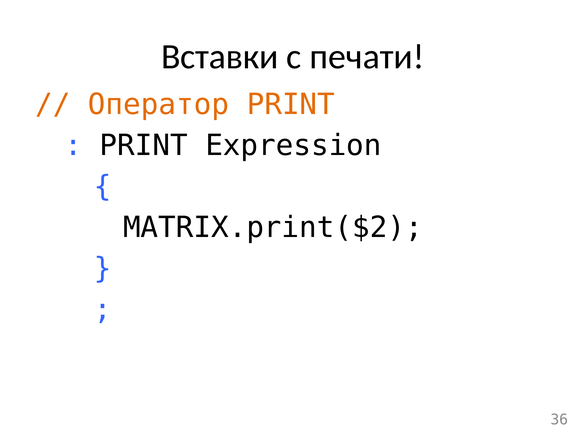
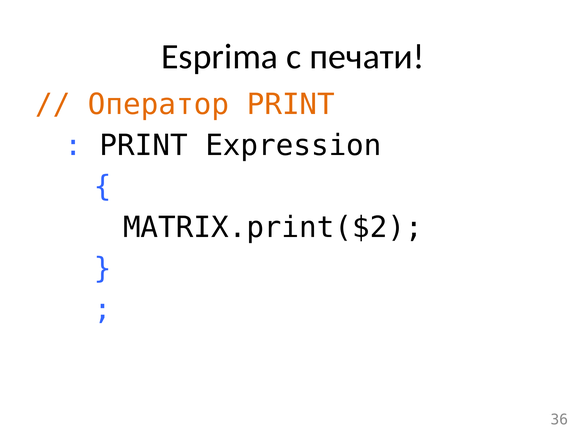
Вставки: Вставки -> Esprima (220, 57)
